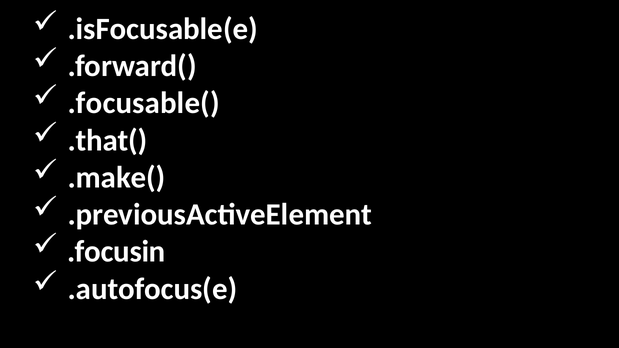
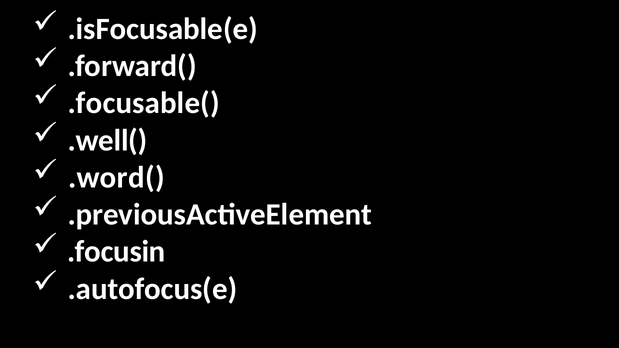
.that(: .that( -> .well( (108, 140)
.make(: .make( -> .word( (116, 178)
